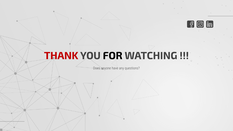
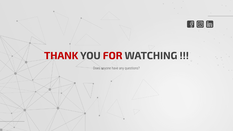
FOR colour: black -> red (113, 56)
